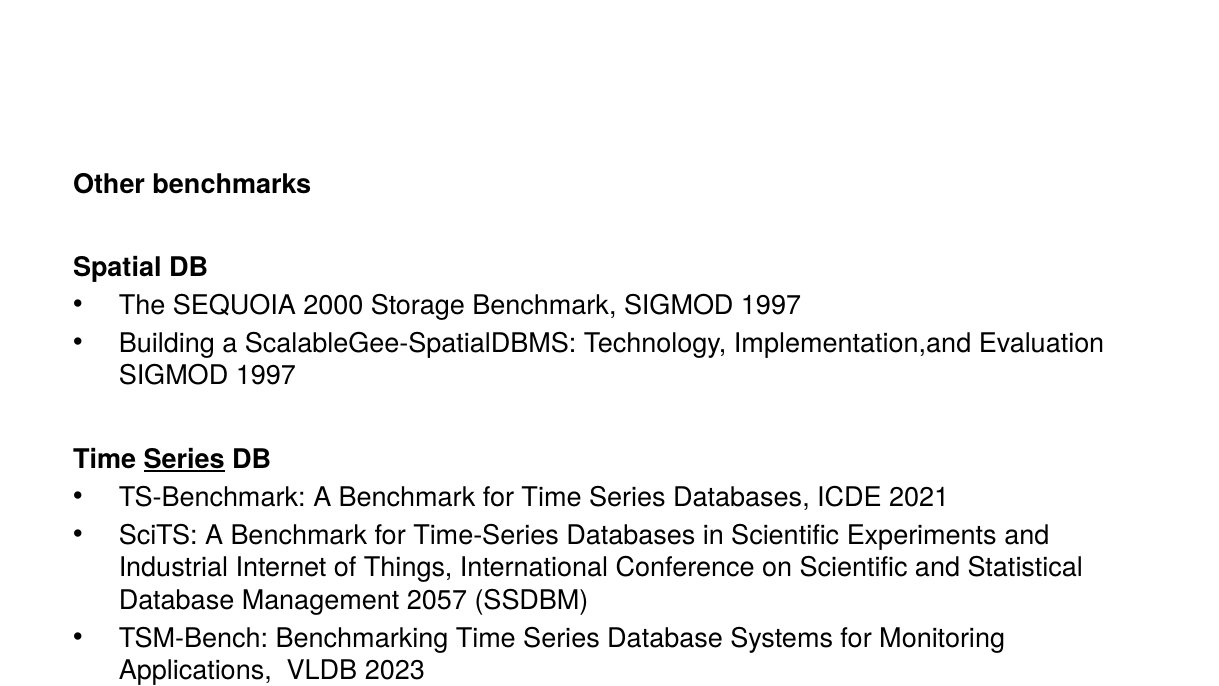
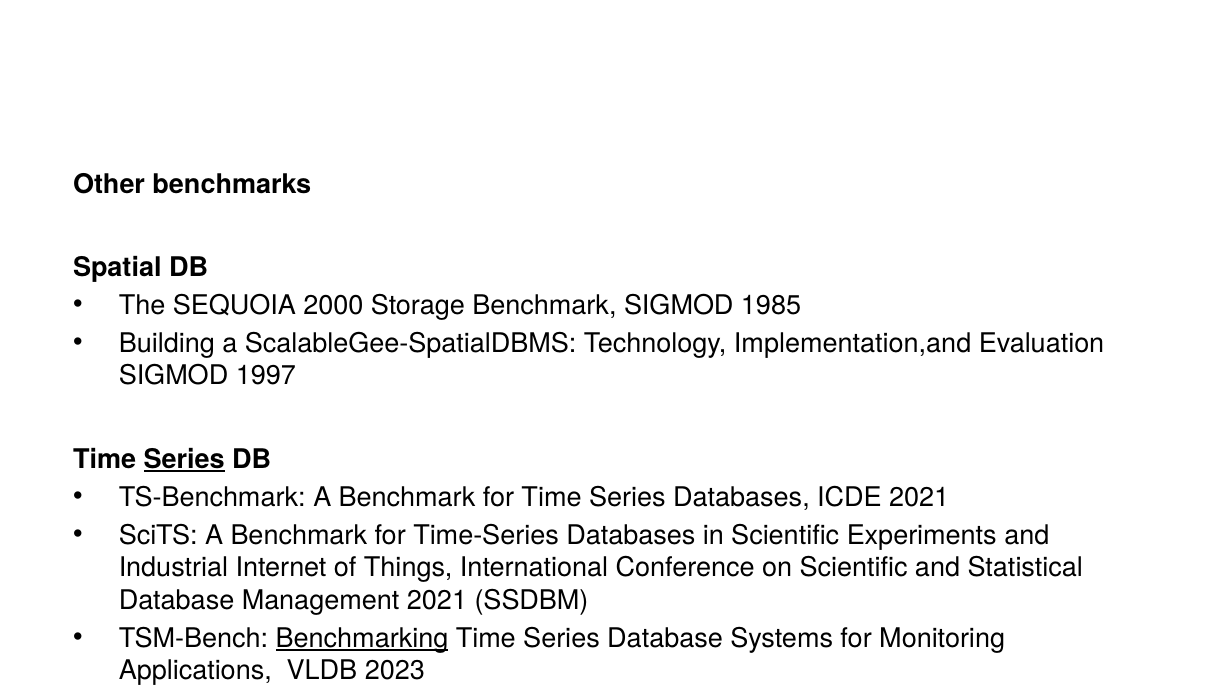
Benchmark SIGMOD 1997: 1997 -> 1985 (771, 305)
Management 2057: 2057 -> 2021 (437, 600)
Benchmarking underline: none -> present (362, 638)
